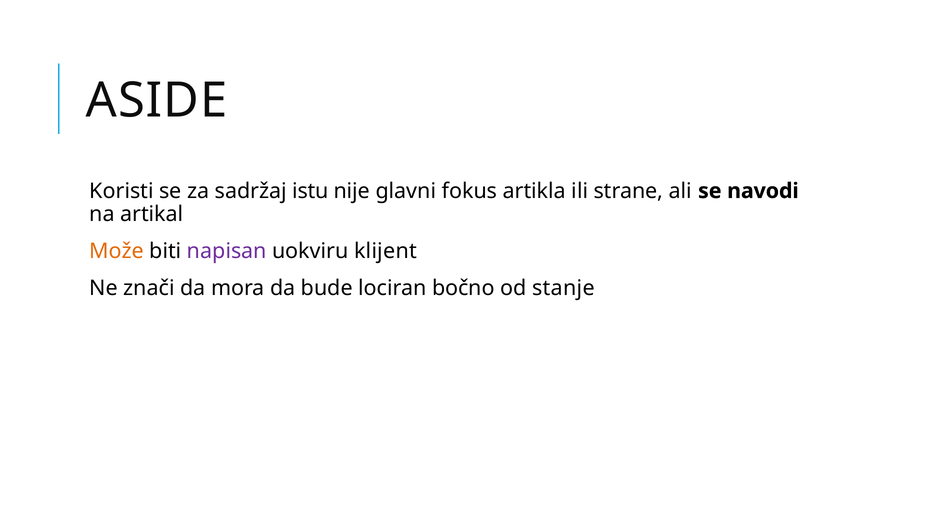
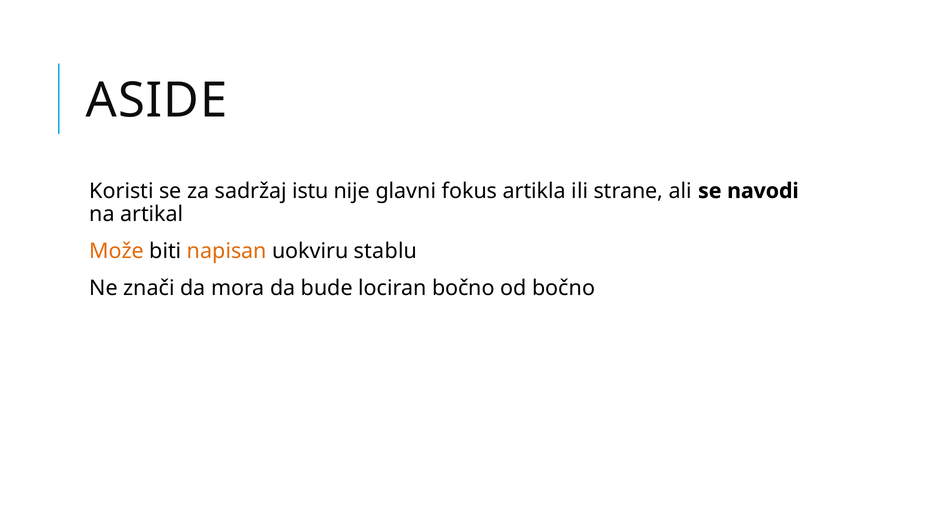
napisan colour: purple -> orange (227, 251)
klijent: klijent -> stablu (386, 251)
od stanje: stanje -> bočno (564, 288)
